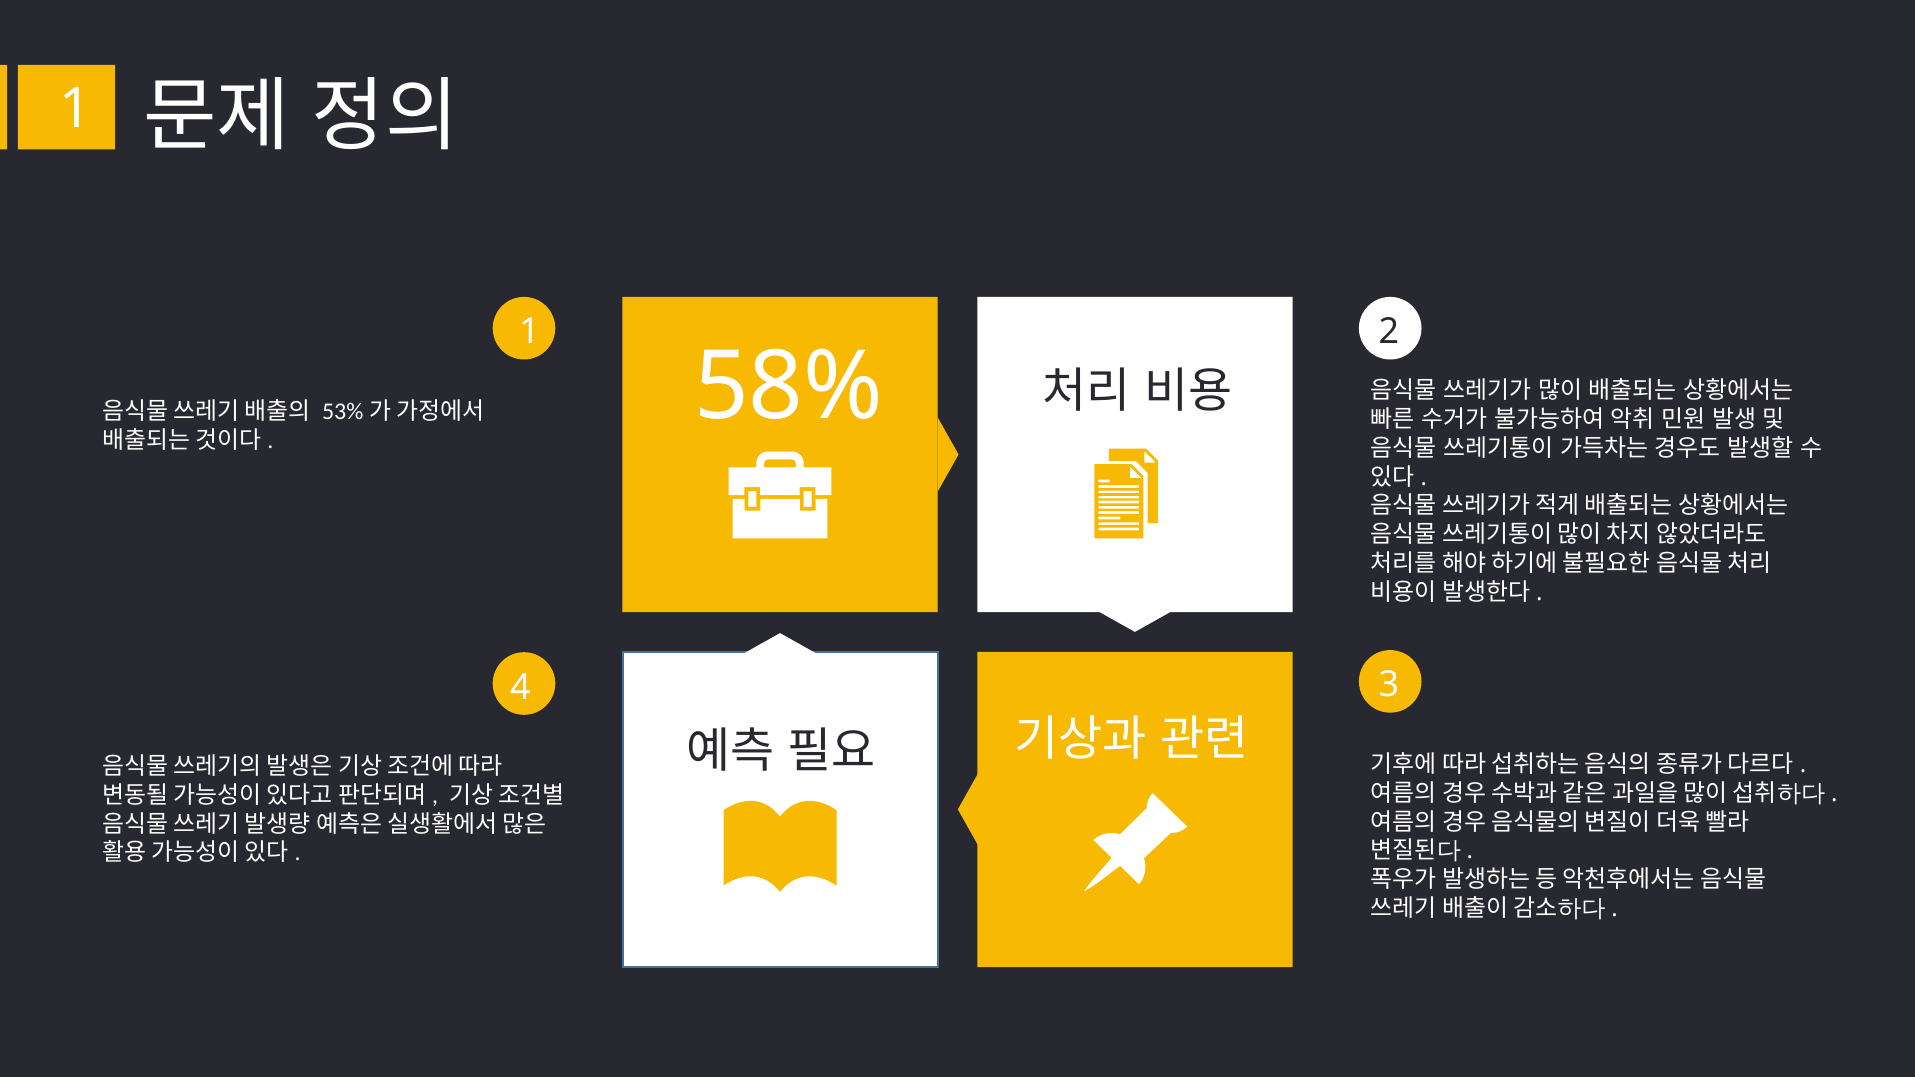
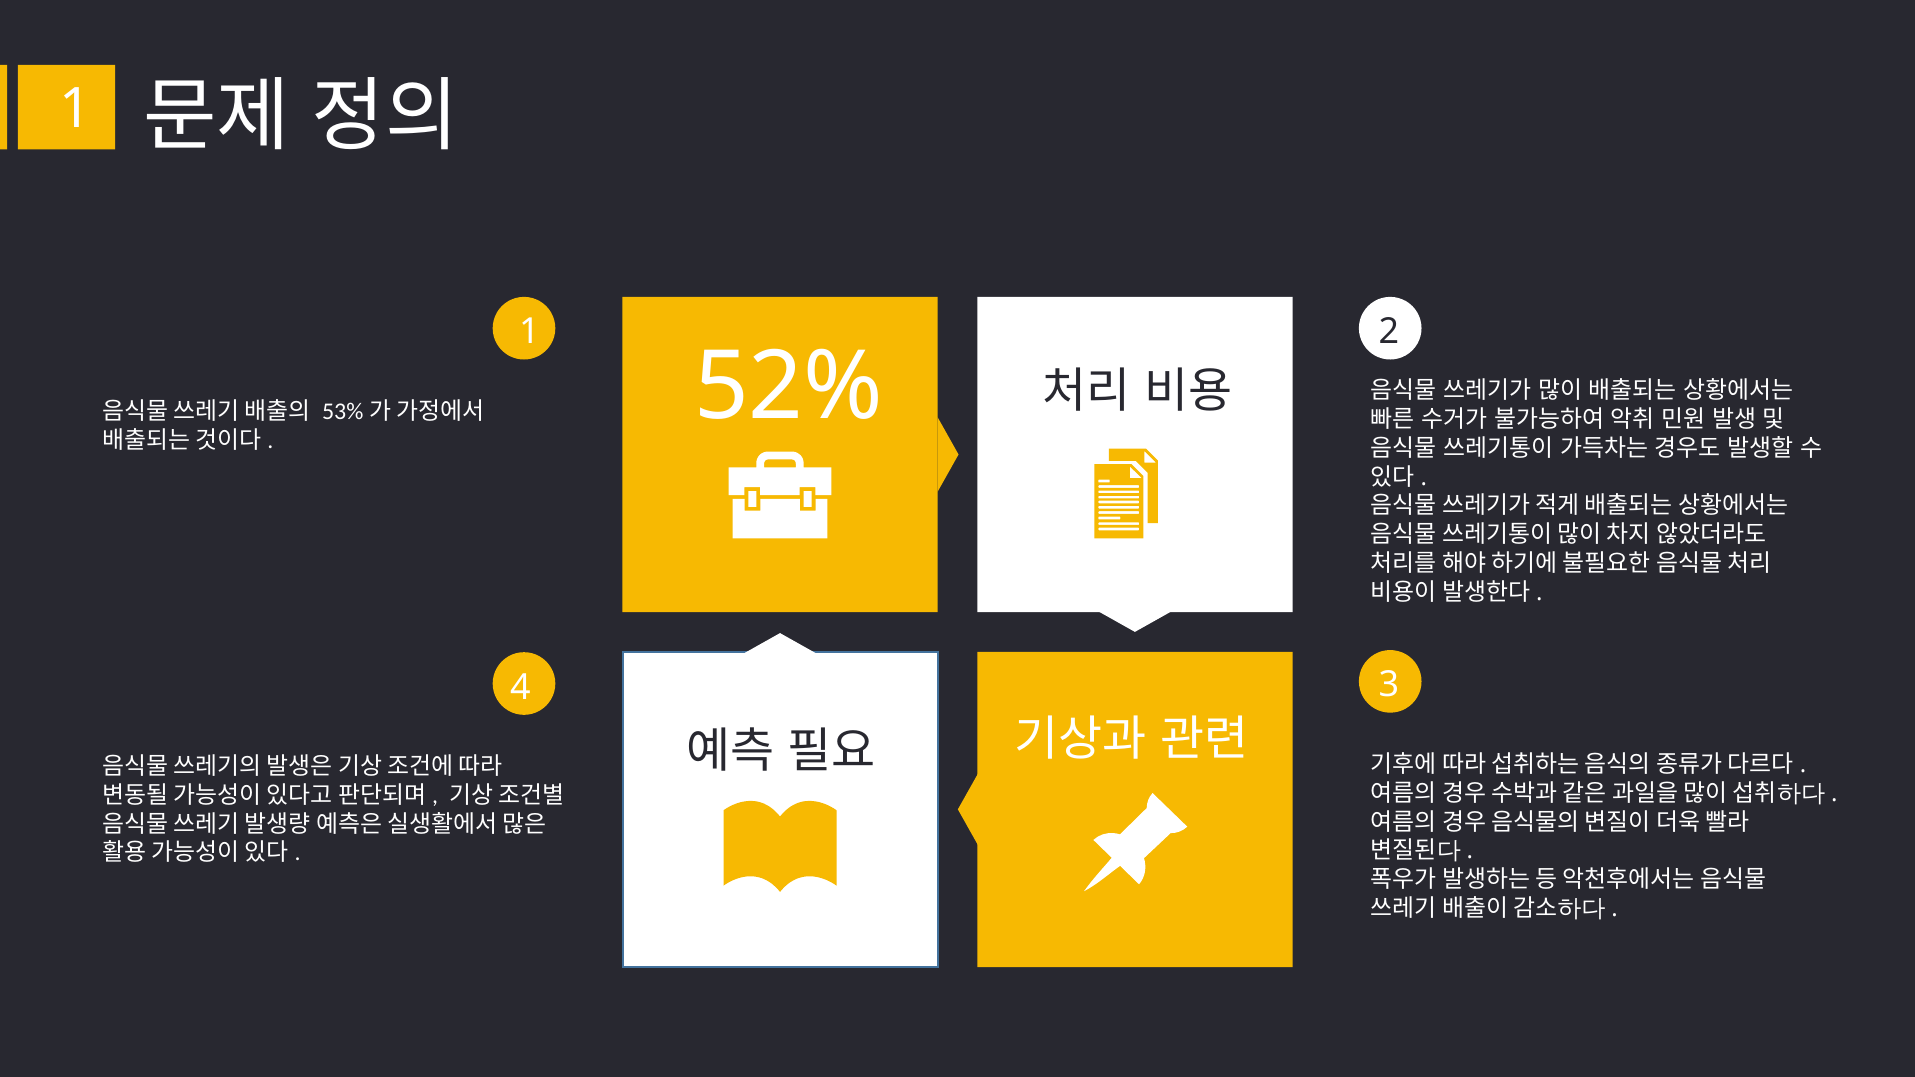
58%: 58% -> 52% (788, 387)
